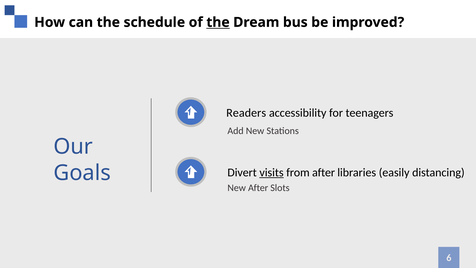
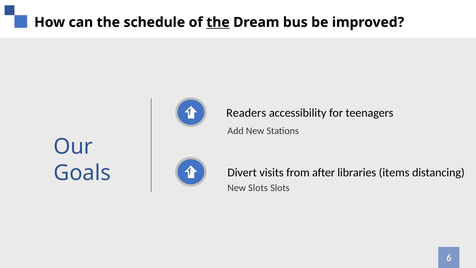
visits underline: present -> none (272, 172)
easily: easily -> items (394, 172)
New After: After -> Slots (258, 188)
